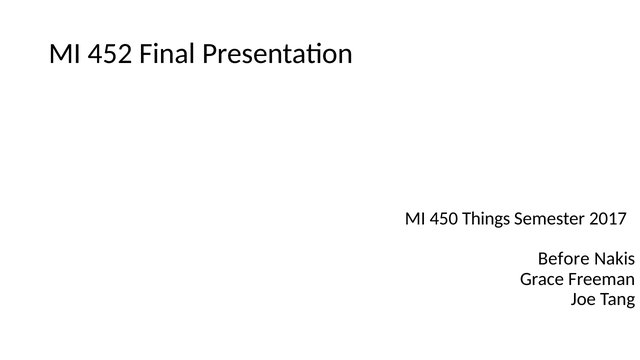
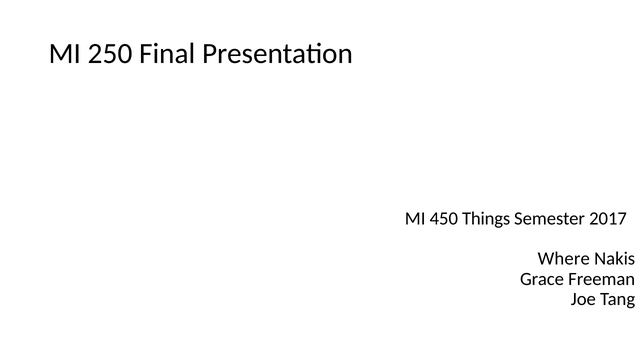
452: 452 -> 250 (110, 54)
Before: Before -> Where (564, 259)
